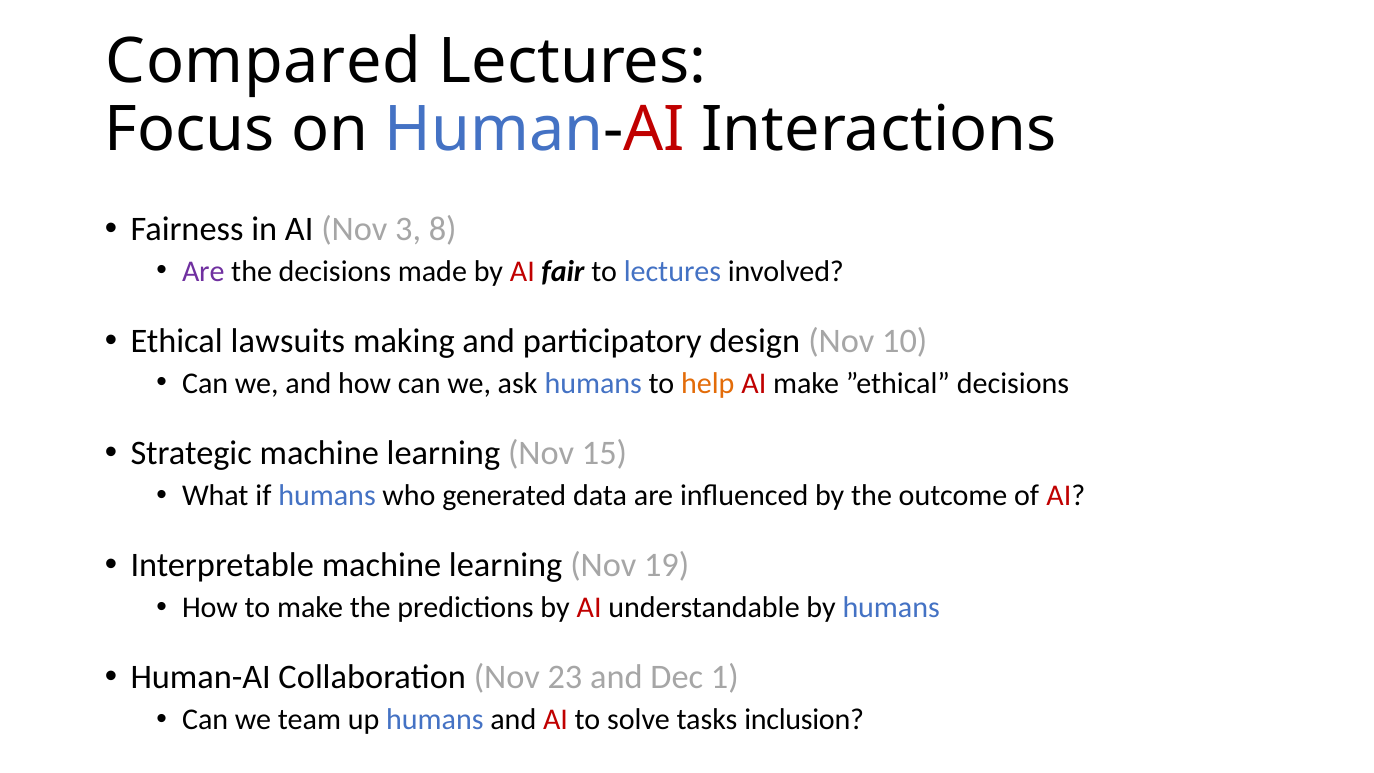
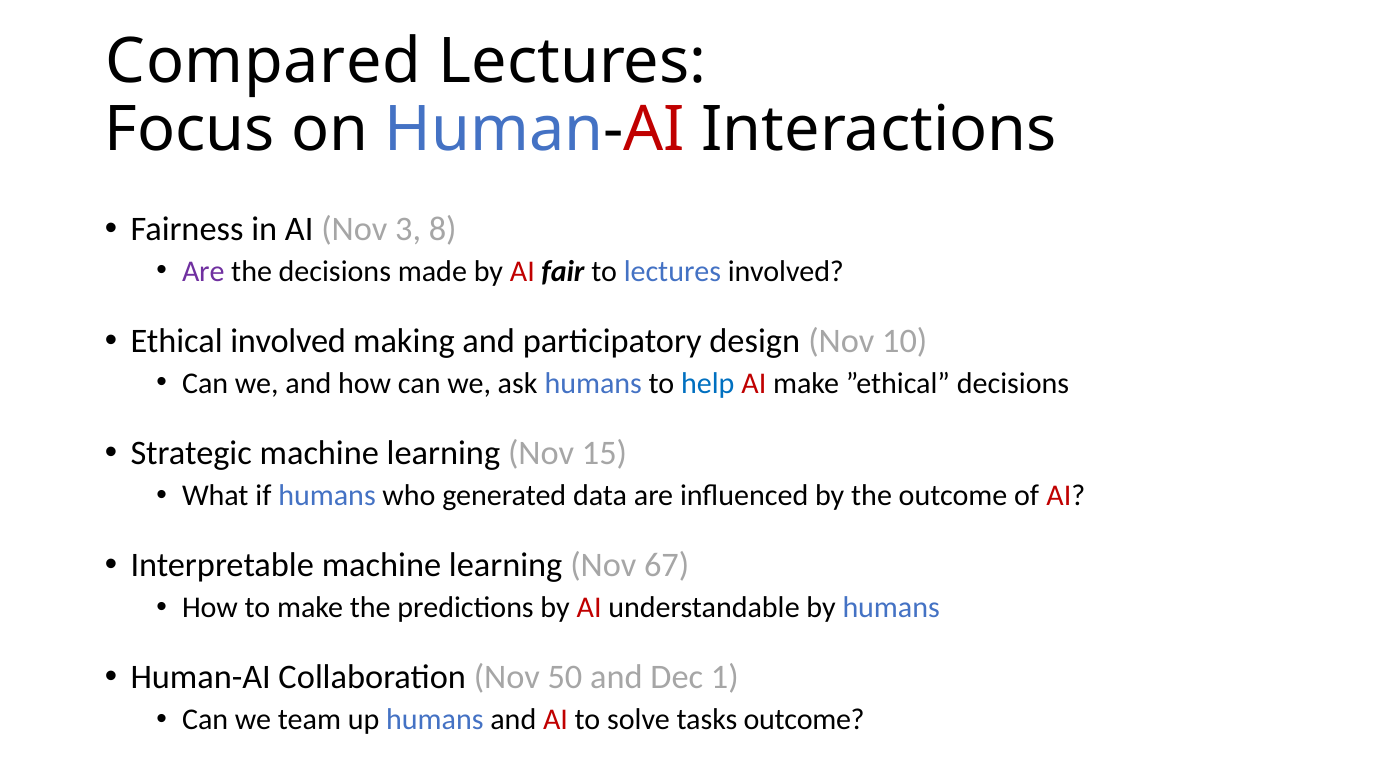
Ethical lawsuits: lawsuits -> involved (288, 341)
help colour: orange -> blue (708, 383)
19: 19 -> 67 (667, 565)
23: 23 -> 50 (565, 677)
tasks inclusion: inclusion -> outcome (804, 719)
